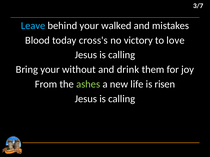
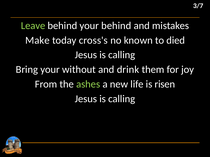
Leave colour: light blue -> light green (33, 26)
your walked: walked -> behind (116, 26)
Blood: Blood -> Make (37, 40)
victory: victory -> known (138, 40)
love: love -> died (176, 40)
